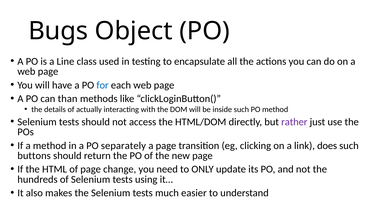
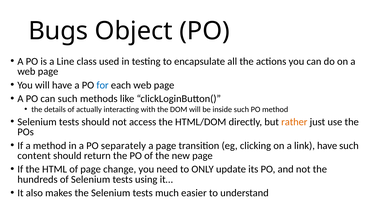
can than: than -> such (68, 99)
rather colour: purple -> orange (294, 122)
link does: does -> have (327, 146)
buttons: buttons -> content (34, 156)
